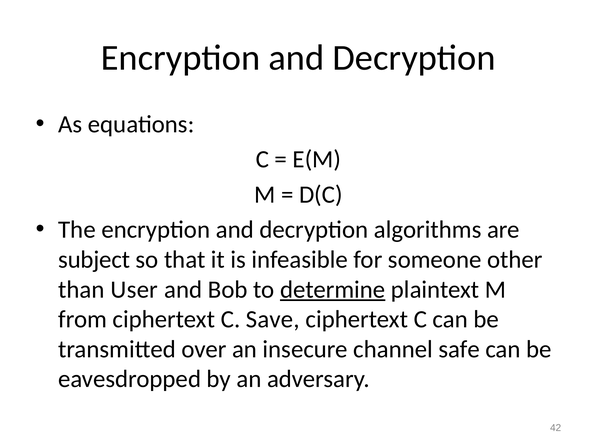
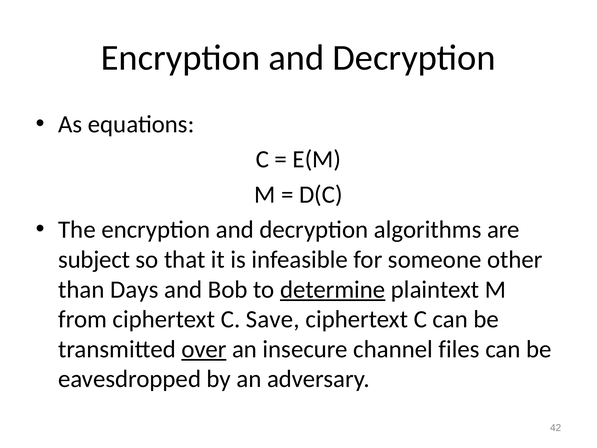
User: User -> Days (134, 289)
over underline: none -> present (204, 349)
safe: safe -> files (459, 349)
